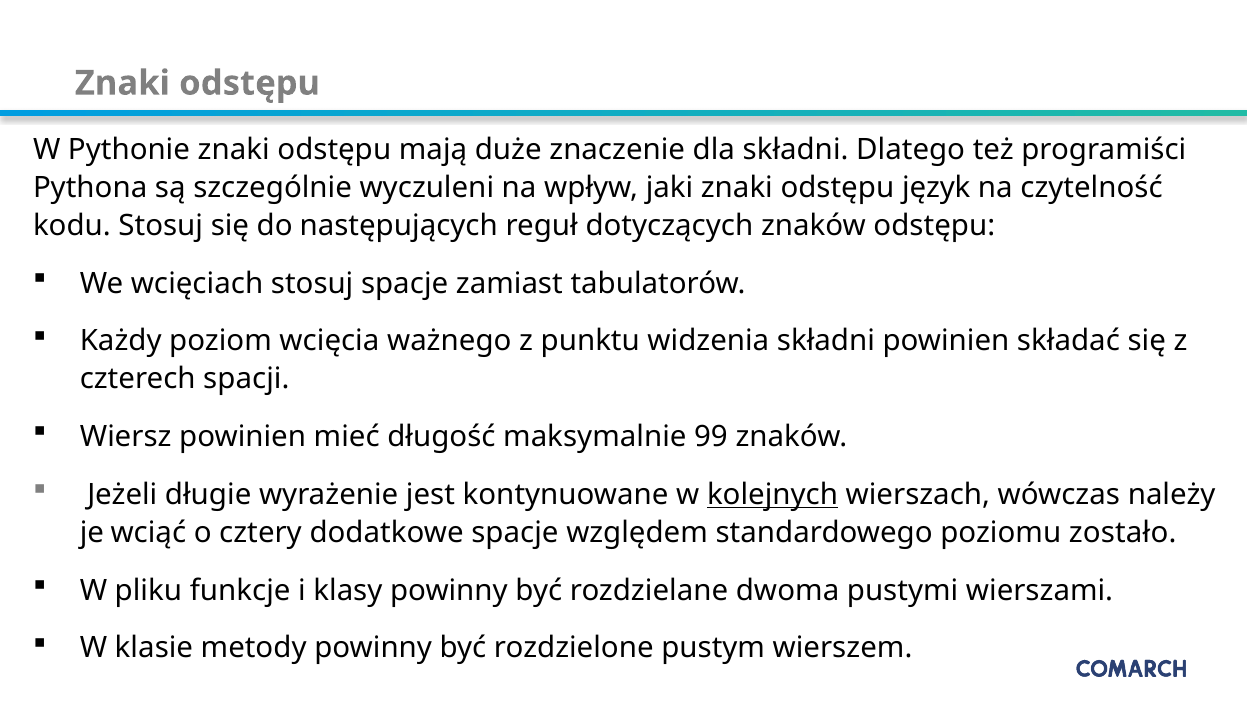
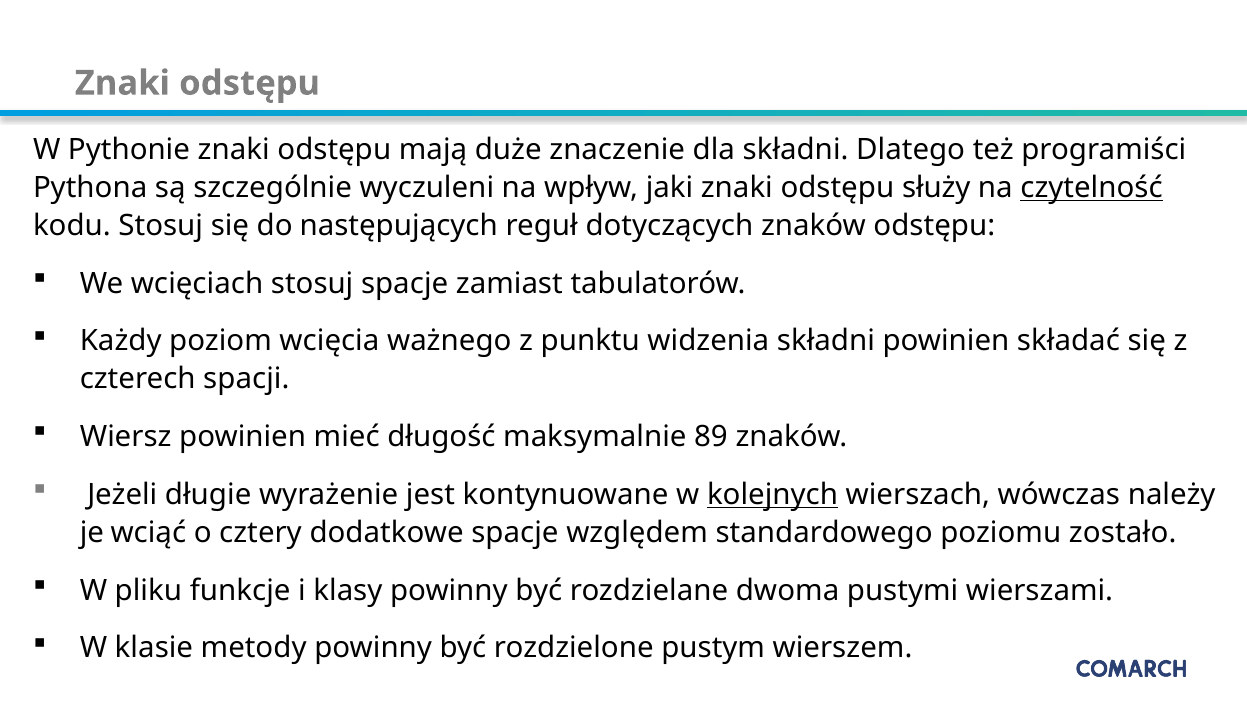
język: język -> służy (936, 188)
czytelność underline: none -> present (1092, 188)
99: 99 -> 89 (711, 437)
